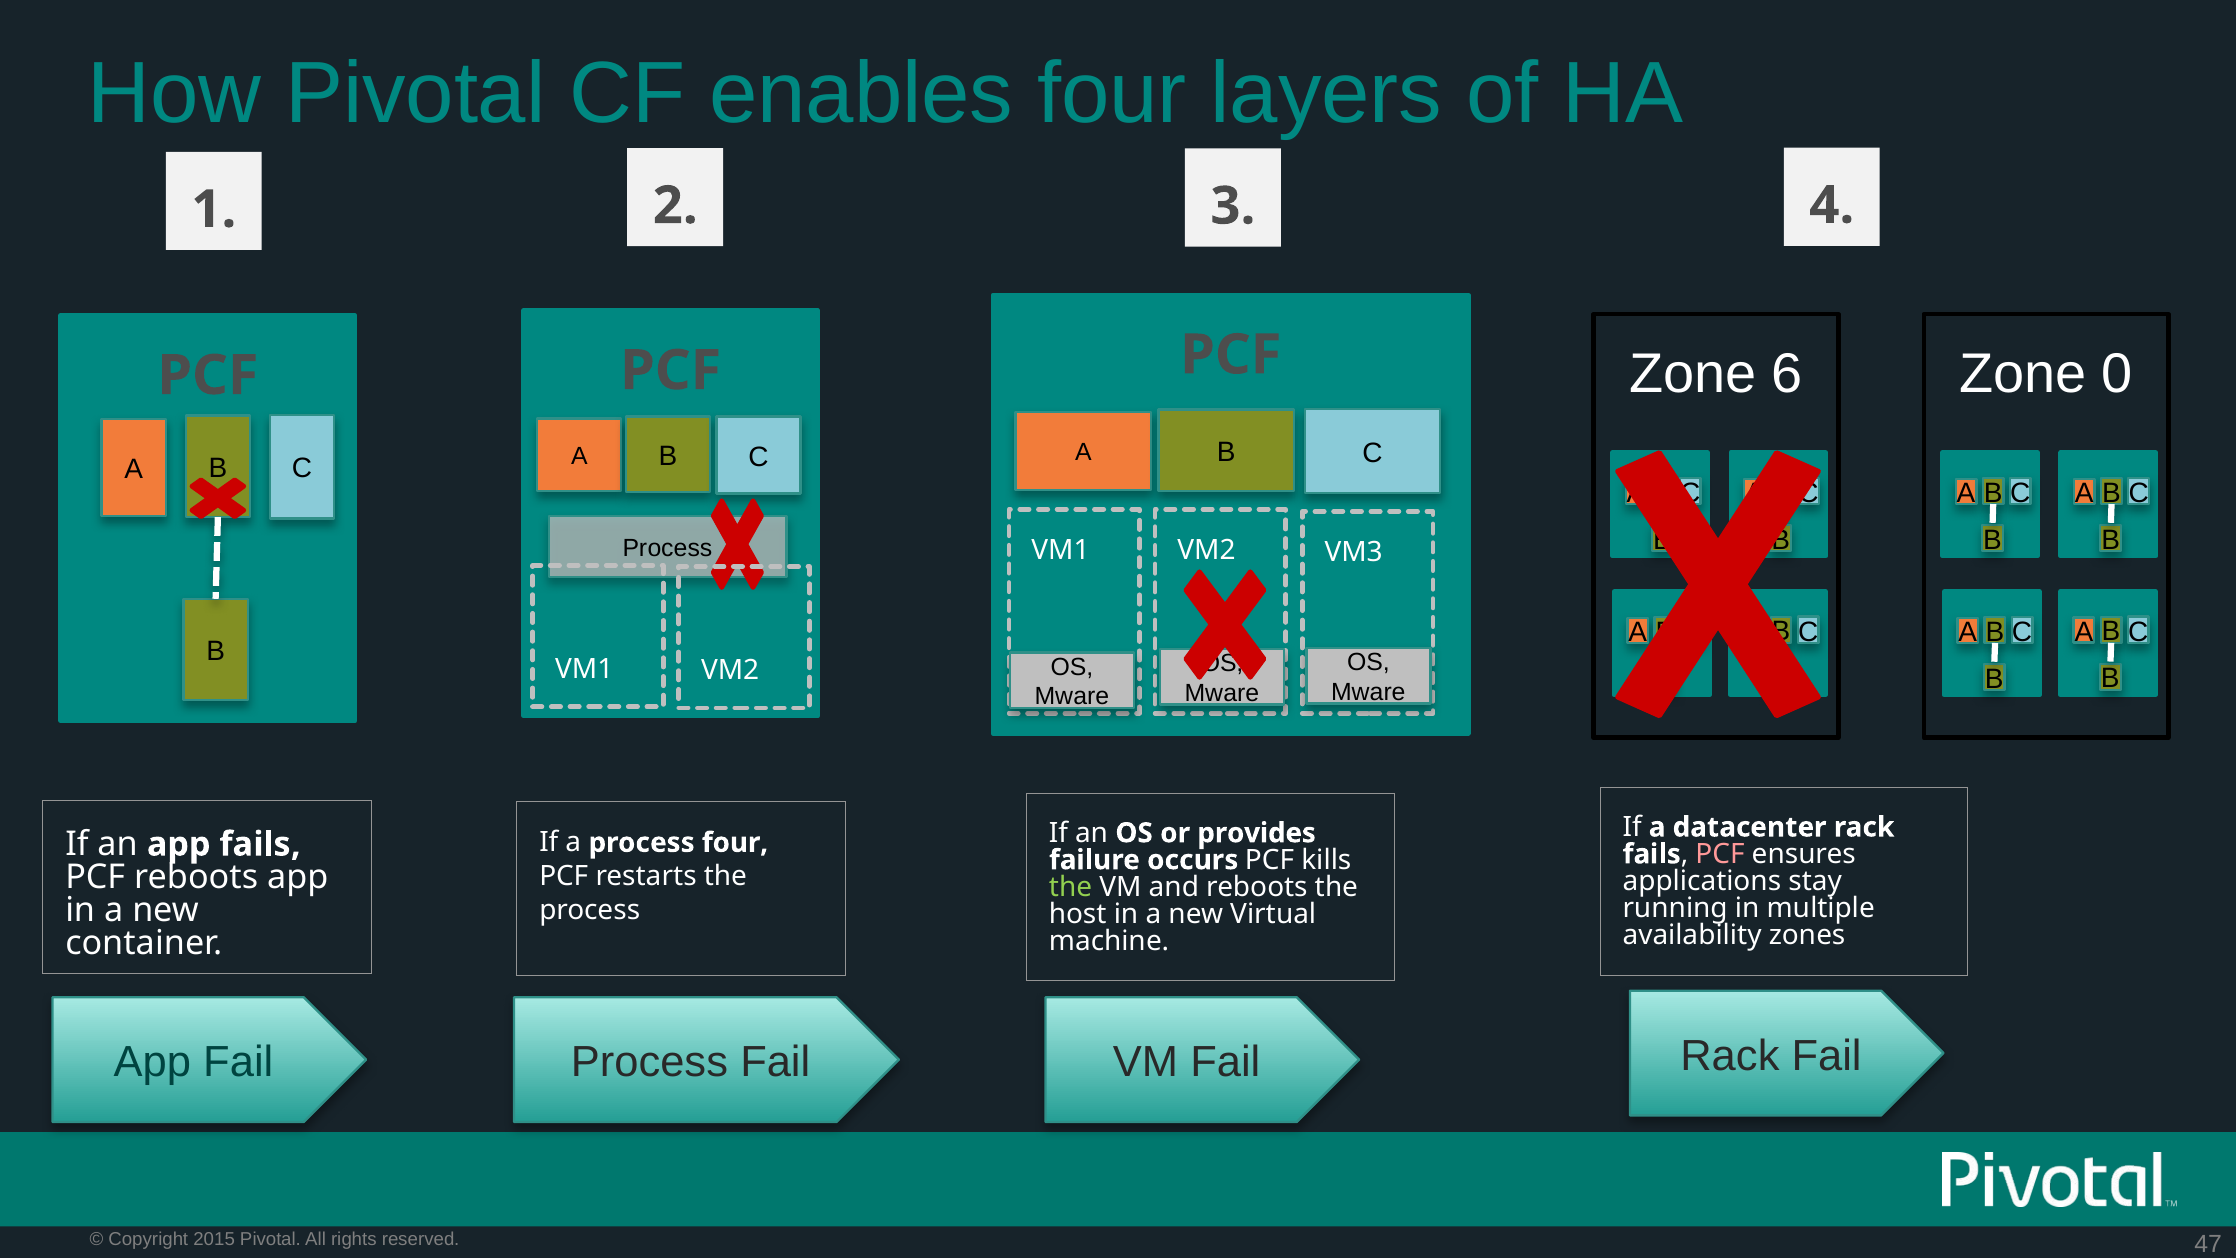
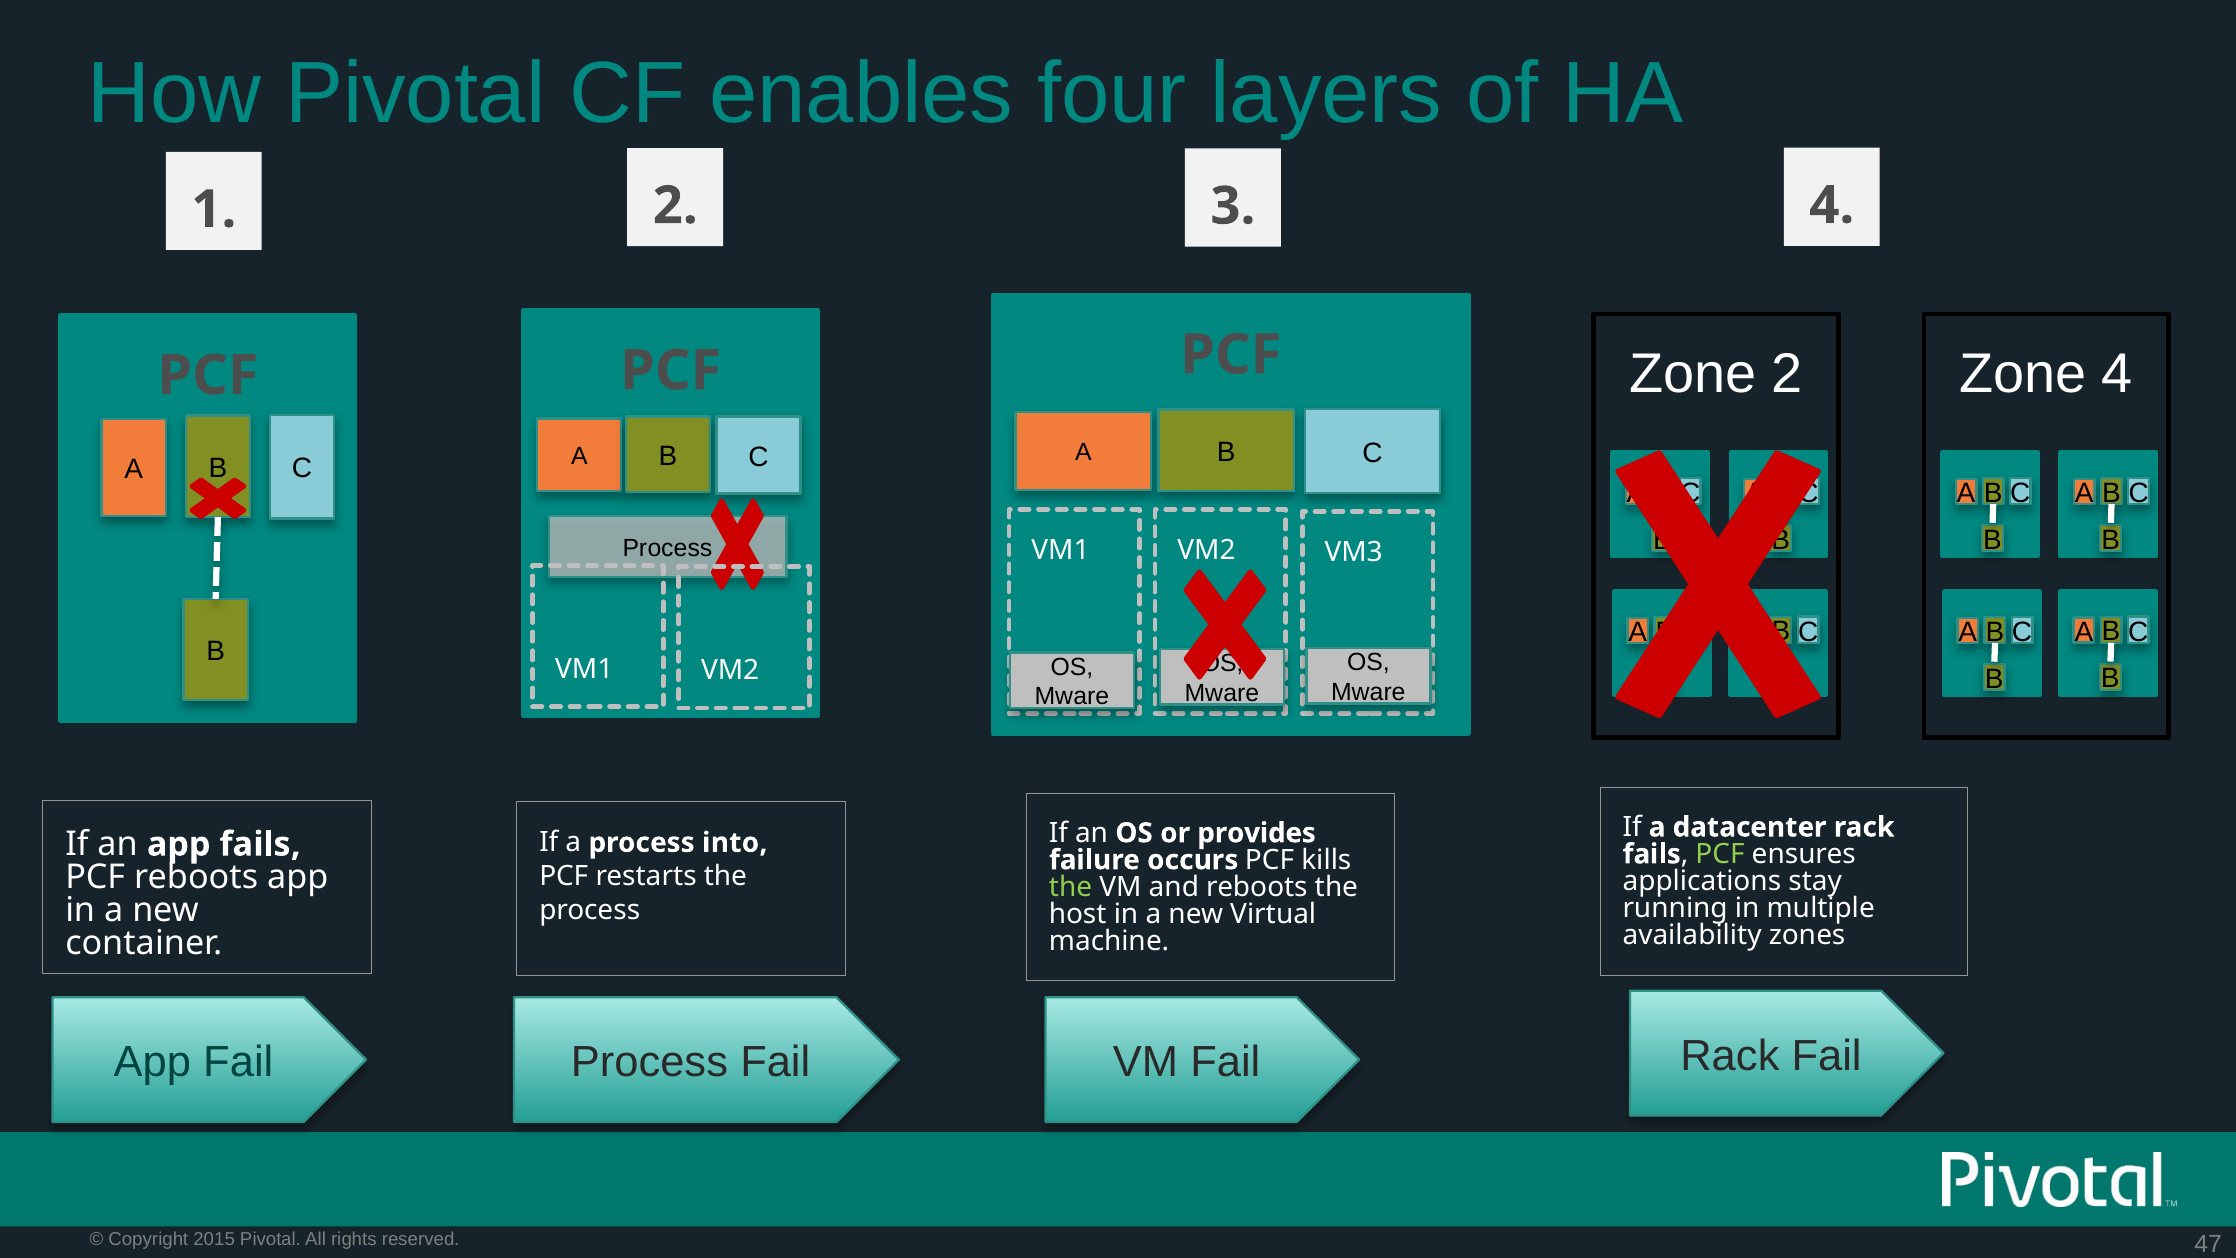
Zone 6: 6 -> 2 (1787, 374)
Zone 0: 0 -> 4 (2117, 374)
process four: four -> into (735, 843)
PCF colour: pink -> light green (1720, 854)
